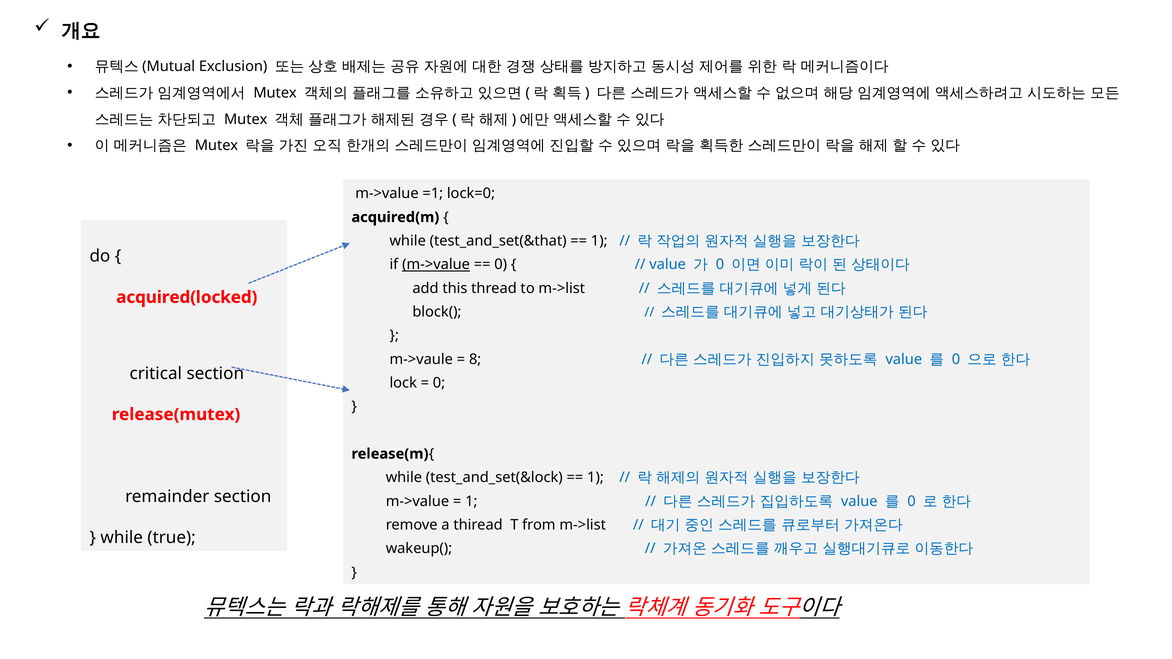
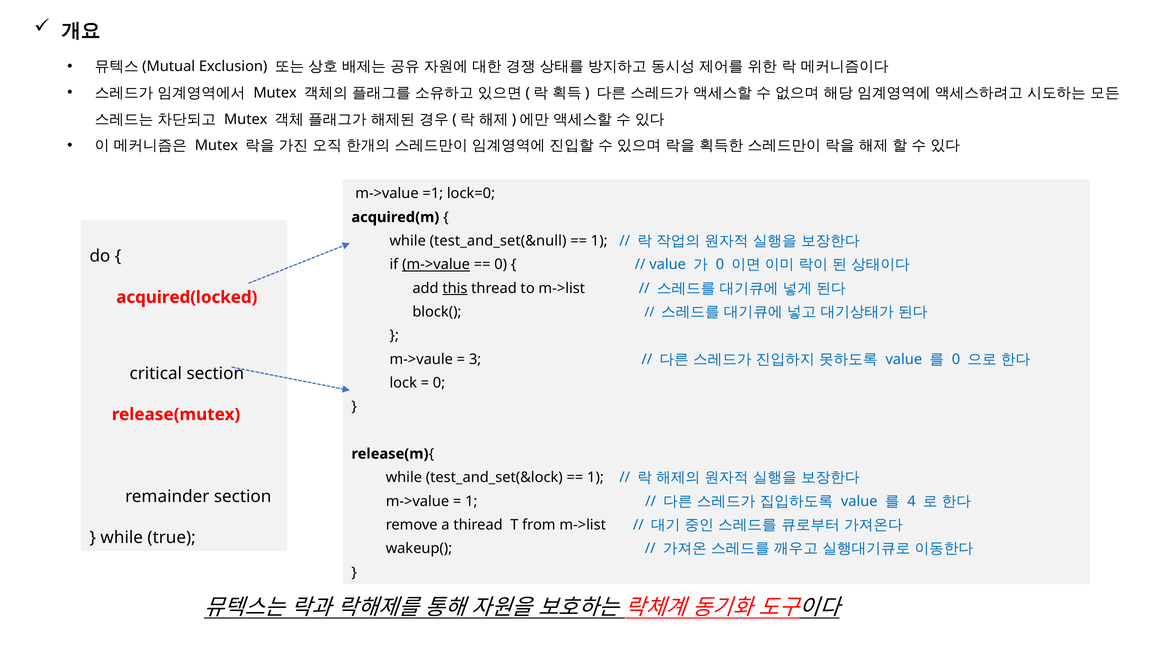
test_and_set(&that: test_and_set(&that -> test_and_set(&null (498, 241)
this underline: none -> present (455, 288)
8: 8 -> 3 (475, 359)
0: 0 -> 4 (911, 501)
